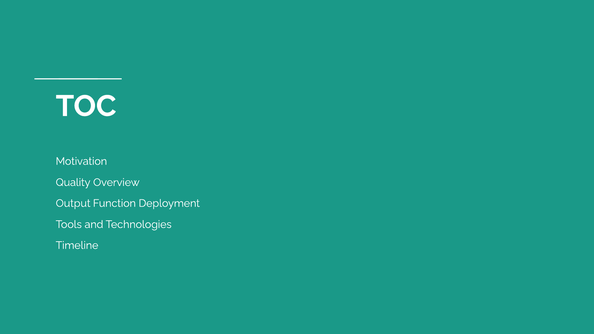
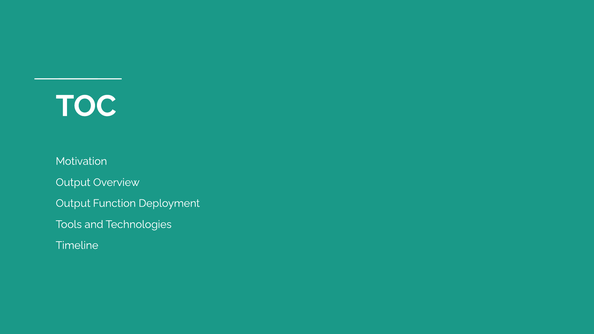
Quality: Quality -> Output (73, 182)
